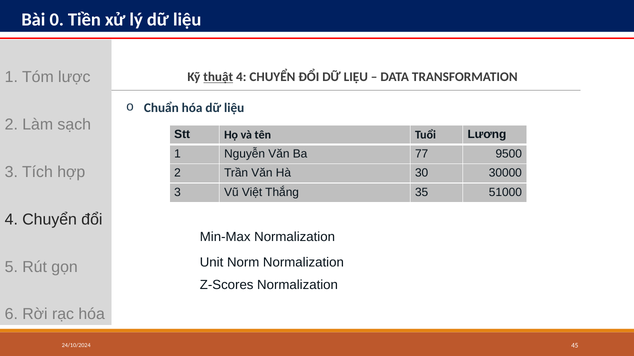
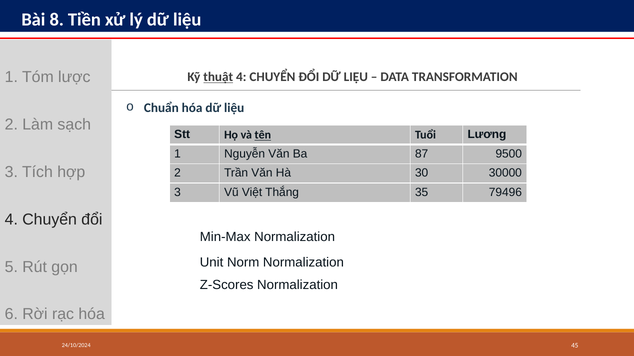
0: 0 -> 8 (57, 20)
tên underline: none -> present (263, 135)
77: 77 -> 87 (422, 154)
51000: 51000 -> 79496 (505, 193)
